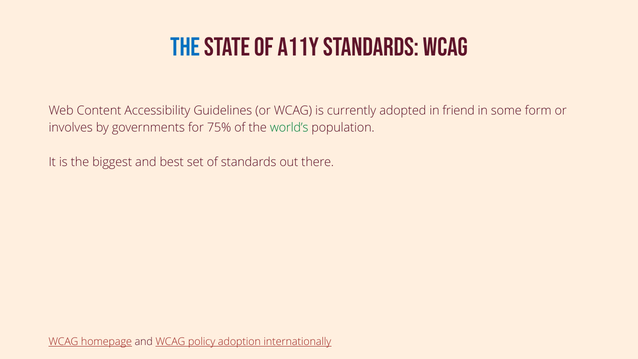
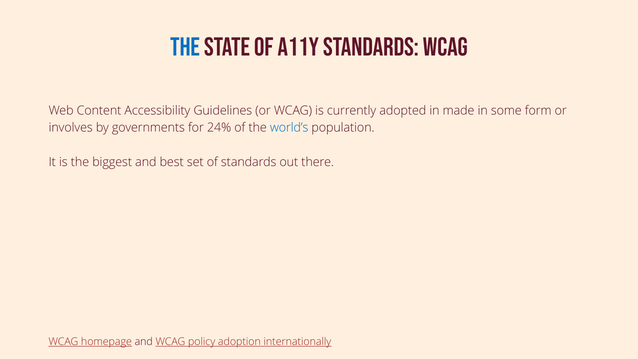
friend: friend -> made (459, 111)
75%: 75% -> 24% (219, 128)
world’s colour: green -> blue (289, 128)
